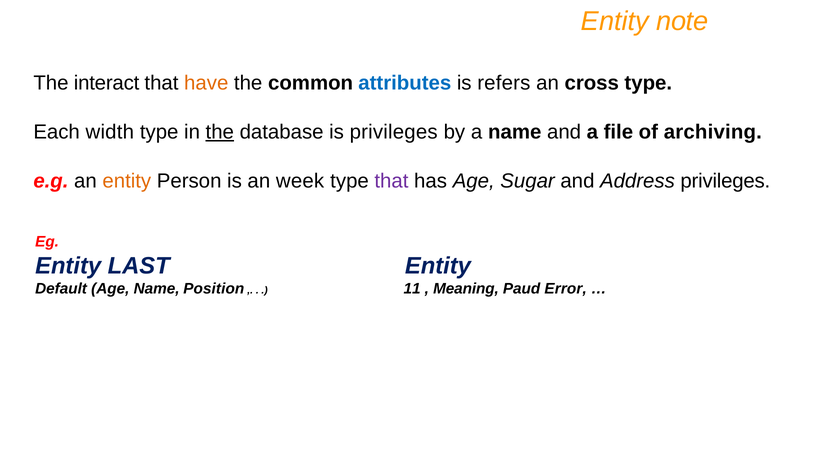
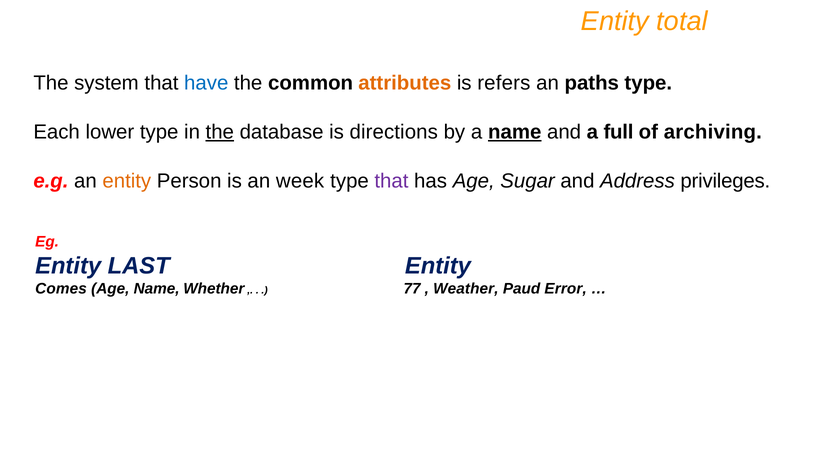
note: note -> total (682, 21)
interact: interact -> system (106, 83)
have colour: orange -> blue (206, 83)
attributes colour: blue -> orange (405, 83)
cross: cross -> paths (592, 83)
width: width -> lower (110, 132)
is privileges: privileges -> directions (394, 132)
name underline: none -> present (515, 132)
file: file -> full (618, 132)
Default: Default -> Comes (61, 289)
Position: Position -> Whether (214, 289)
11: 11 -> 77 (412, 289)
Meaning: Meaning -> Weather (466, 289)
